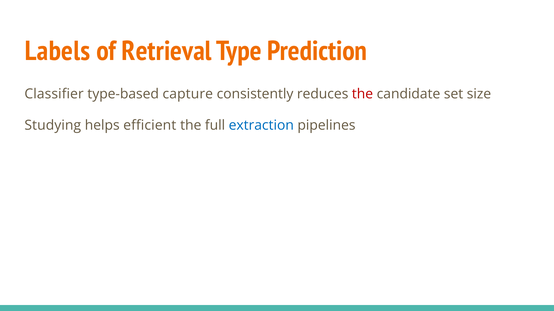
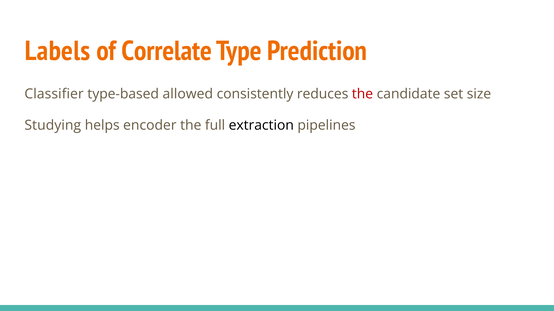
Retrieval: Retrieval -> Correlate (167, 51)
capture: capture -> allowed (188, 94)
efficient: efficient -> encoder (150, 125)
extraction colour: blue -> black (261, 125)
